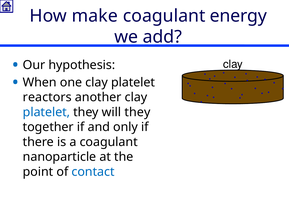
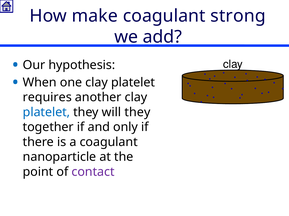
energy: energy -> strong (238, 16)
reactors: reactors -> requires (47, 98)
contact colour: blue -> purple (93, 172)
